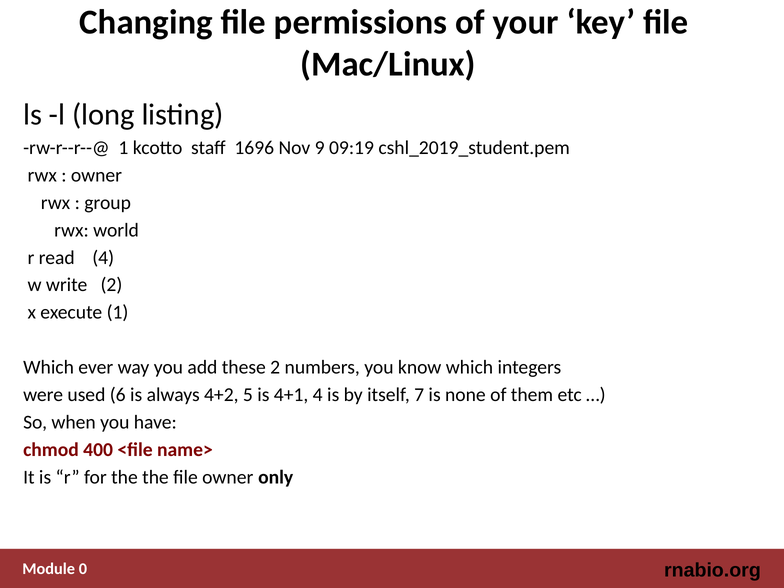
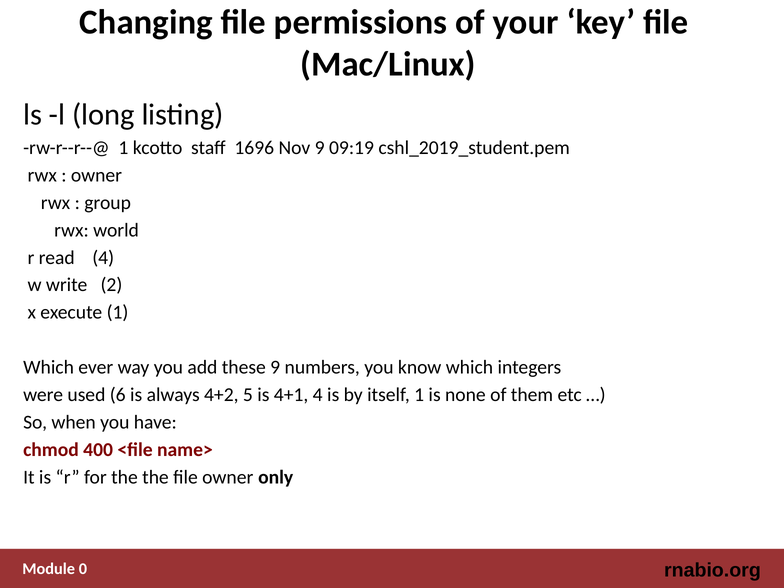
these 2: 2 -> 9 (275, 367)
itself 7: 7 -> 1 (419, 395)
